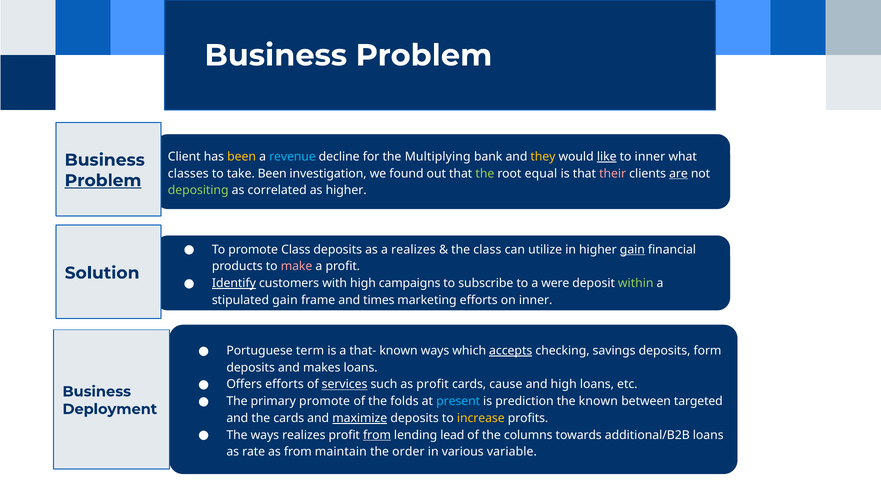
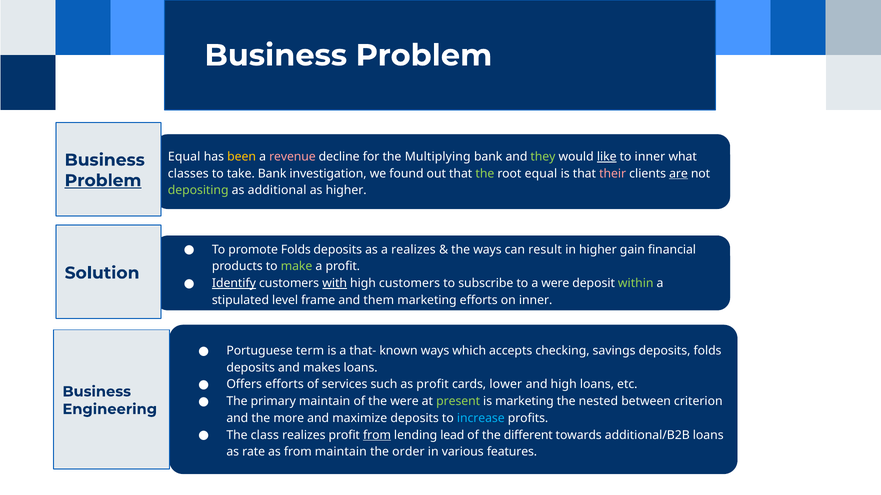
Client: Client -> Equal (184, 157)
revenue colour: light blue -> pink (292, 157)
they colour: yellow -> light green (543, 157)
take Been: Been -> Bank (272, 174)
correlated: correlated -> additional (277, 191)
promote Class: Class -> Folds (296, 250)
the class: class -> ways (487, 250)
utilize: utilize -> result (545, 250)
gain underline: present -> none (632, 250)
make colour: pink -> light green (297, 267)
with underline: none -> present (335, 284)
high campaigns: campaigns -> customers (410, 284)
stipulated gain: gain -> level (285, 301)
times: times -> them (379, 301)
accepts underline: present -> none (511, 351)
deposits form: form -> folds (708, 351)
services underline: present -> none (345, 385)
cause: cause -> lower (506, 385)
primary promote: promote -> maintain (325, 402)
the folds: folds -> were (404, 402)
present colour: light blue -> light green (458, 402)
is prediction: prediction -> marketing (524, 402)
the known: known -> nested (598, 402)
targeted: targeted -> criterion (698, 402)
Deployment: Deployment -> Engineering (110, 410)
the cards: cards -> more (289, 419)
maximize underline: present -> none (360, 419)
increase colour: yellow -> light blue (481, 419)
The ways: ways -> class (265, 436)
columns: columns -> different (528, 436)
variable: variable -> features (512, 452)
